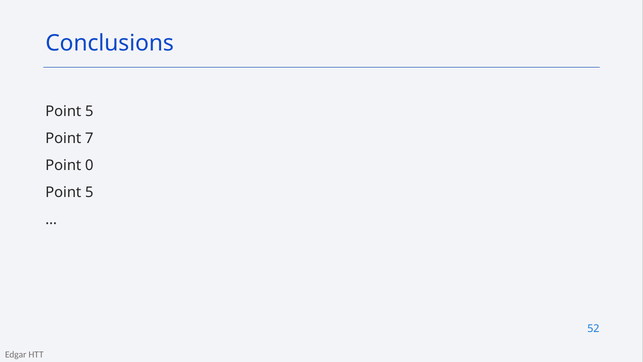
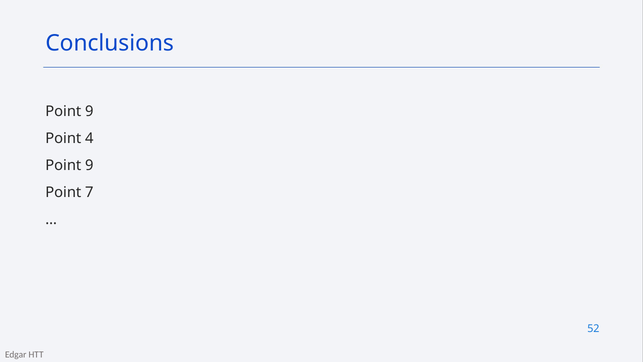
5: 5 -> 9 (89, 111)
7: 7 -> 4 (89, 138)
0: 0 -> 9 (89, 165)
5: 5 -> 7 (89, 192)
